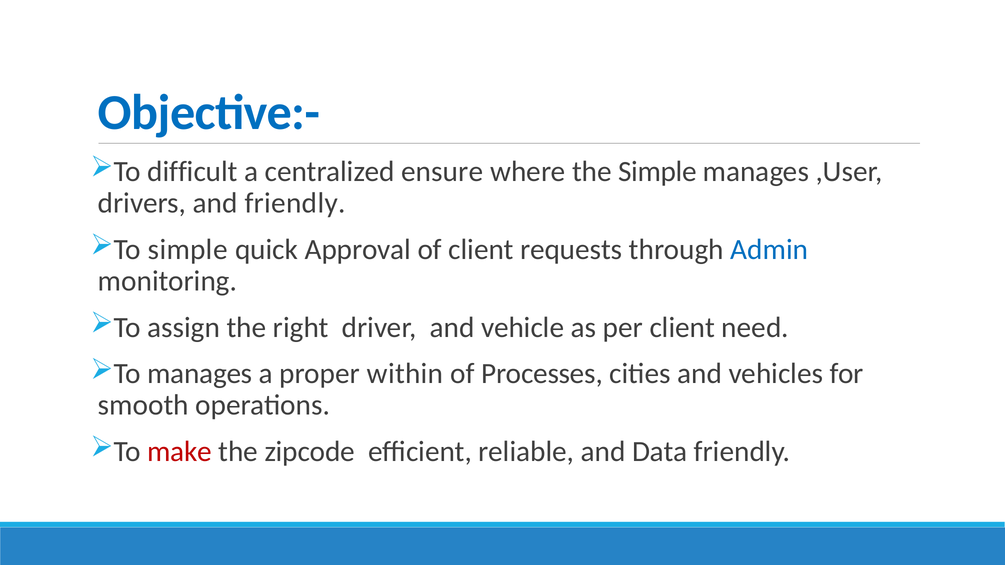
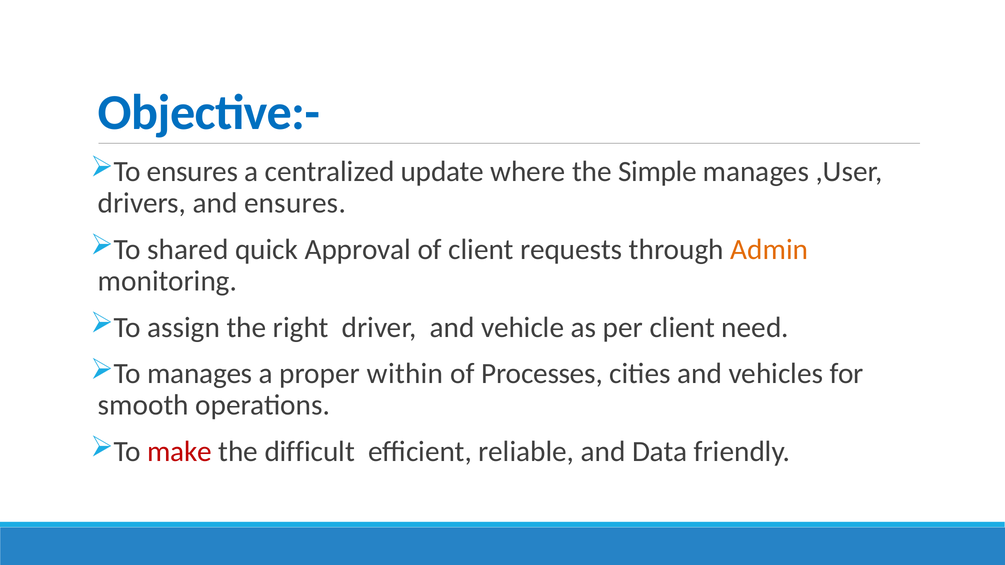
To difficult: difficult -> ensures (193, 172)
ensure: ensure -> update (442, 172)
and friendly: friendly -> ensures (295, 203)
To simple: simple -> shared (188, 250)
Admin colour: blue -> orange (769, 250)
zipcode: zipcode -> difficult (310, 452)
